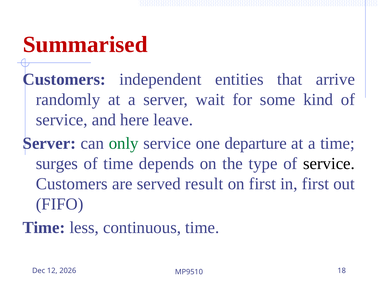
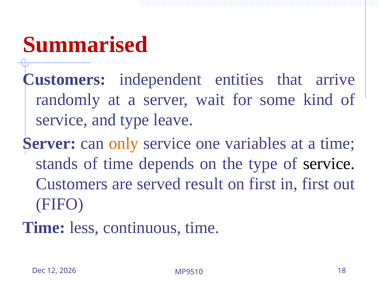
and here: here -> type (135, 120)
only colour: green -> orange (124, 143)
departure: departure -> variables (256, 143)
surges: surges -> stands (57, 163)
